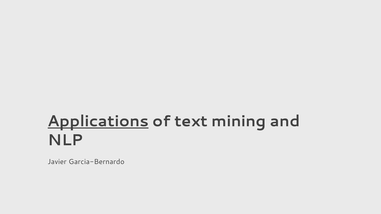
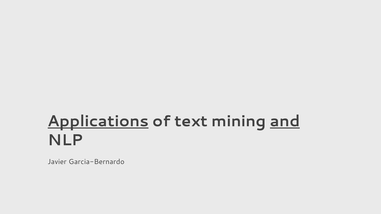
and underline: none -> present (285, 121)
